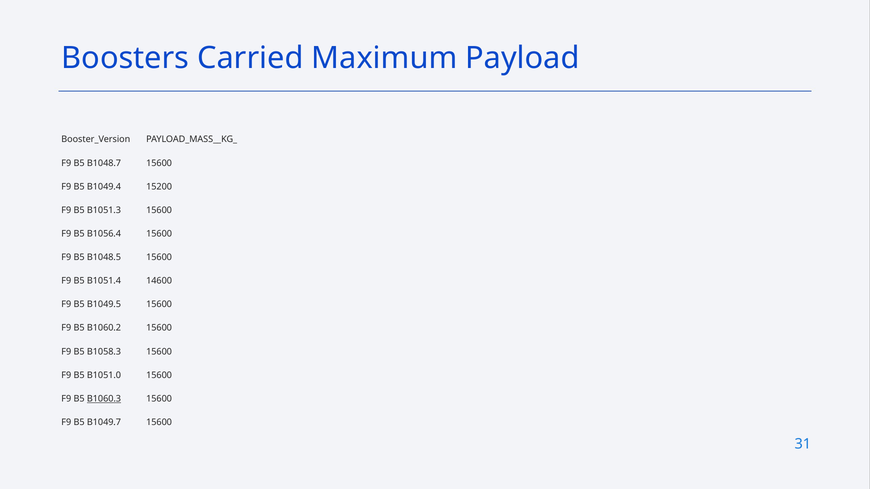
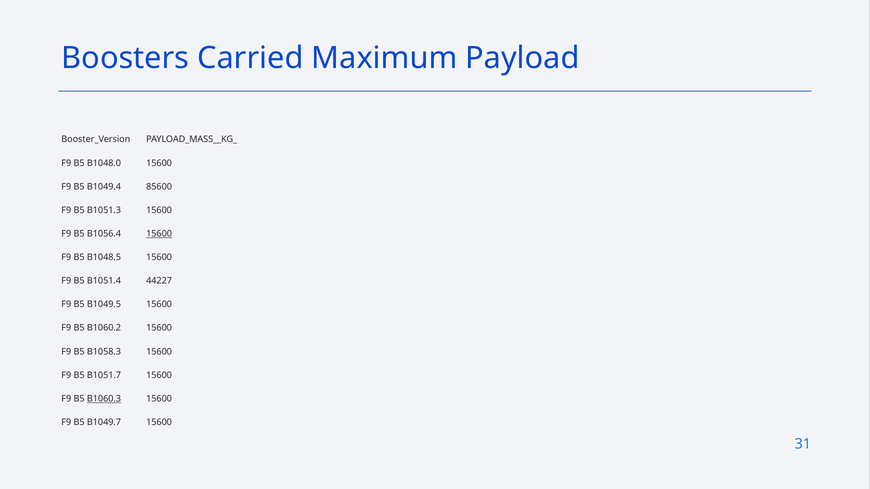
B1048.7: B1048.7 -> B1048.0 (104, 163)
15200: 15200 -> 85600 (159, 187)
15600 underline: none -> present (159, 234)
14600: 14600 -> 44227 (159, 281)
B1051.0: B1051.0 -> B1051.7 (104, 375)
